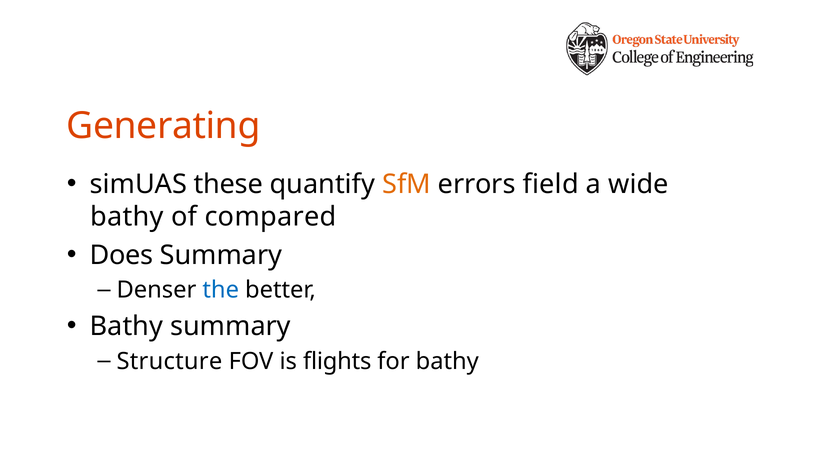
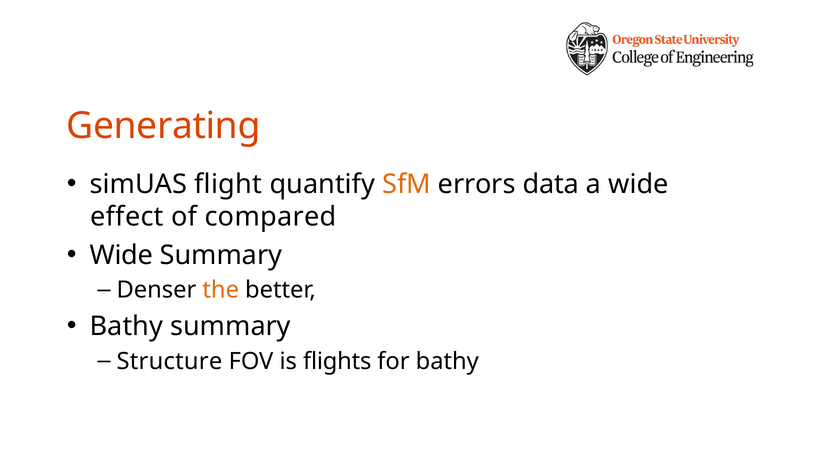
these: these -> flight (228, 184)
field: field -> data (551, 184)
bathy: bathy -> effect (127, 217)
Does: Does -> Wide (121, 255)
the colour: blue -> orange (221, 290)
